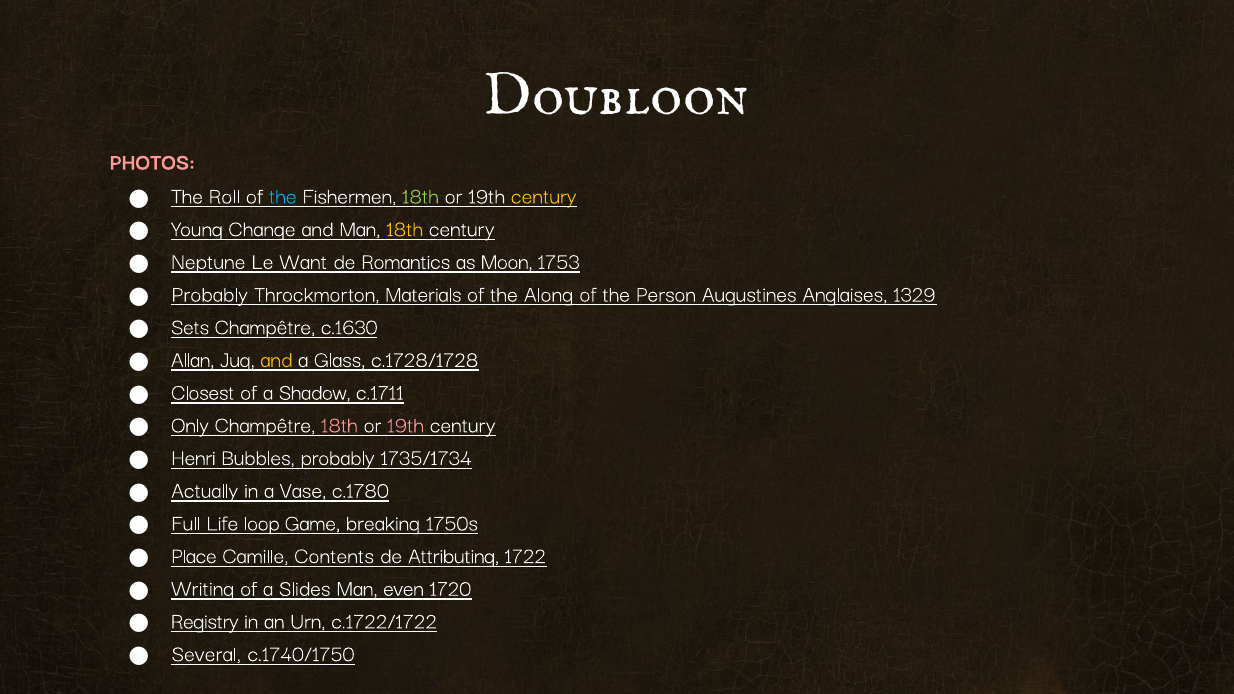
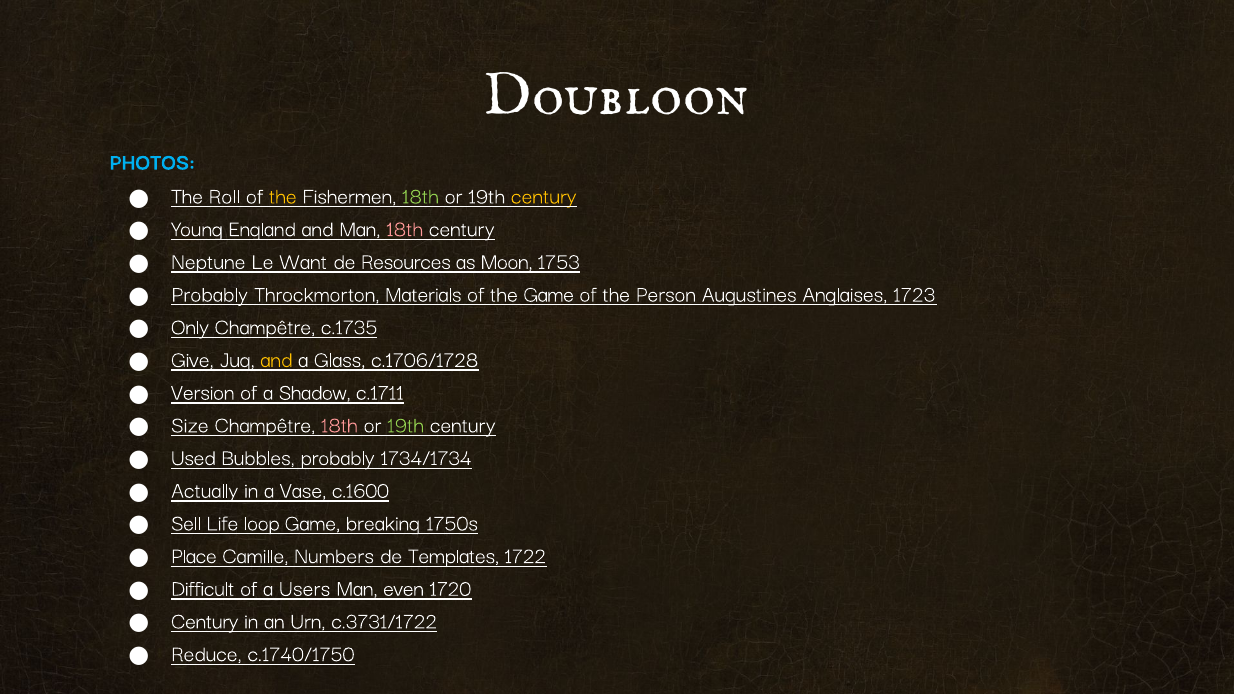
PHOTOS colour: pink -> light blue (152, 162)
the colour: light blue -> yellow (283, 196)
Change: Change -> England (262, 228)
18th colour: yellow -> pink (405, 228)
Romantics: Romantics -> Resources (406, 261)
the Along: Along -> Game (549, 294)
1329: 1329 -> 1723 (914, 294)
Sets: Sets -> Only (190, 326)
c.1630: c.1630 -> c.1735 (349, 326)
Allan: Allan -> Give (192, 359)
c.1728/1728: c.1728/1728 -> c.1706/1728 (425, 359)
Closest: Closest -> Version (203, 392)
Only: Only -> Size (190, 424)
19th colour: pink -> light green (406, 424)
Henri: Henri -> Used (193, 457)
1735/1734: 1735/1734 -> 1734/1734 (426, 457)
c.1780: c.1780 -> c.1600 (360, 490)
Full: Full -> Sell (186, 523)
Contents: Contents -> Numbers (334, 555)
Attributing: Attributing -> Templates (454, 555)
Writing: Writing -> Difficult (203, 588)
Slides: Slides -> Users (305, 588)
Registry: Registry -> Century (205, 621)
c.1722/1722: c.1722/1722 -> c.3731/1722 (384, 621)
Several: Several -> Reduce (206, 653)
